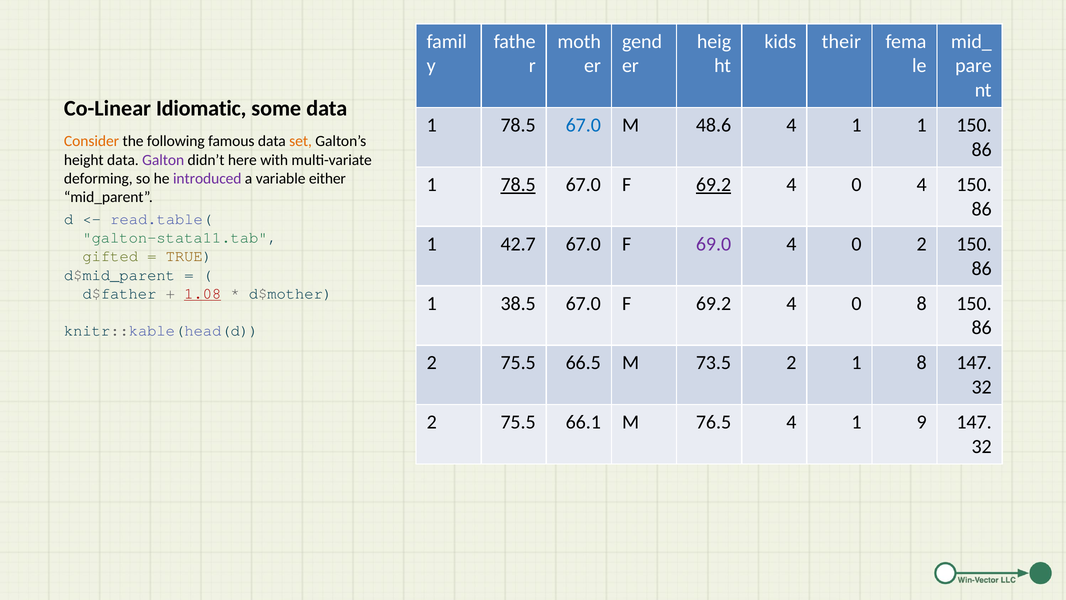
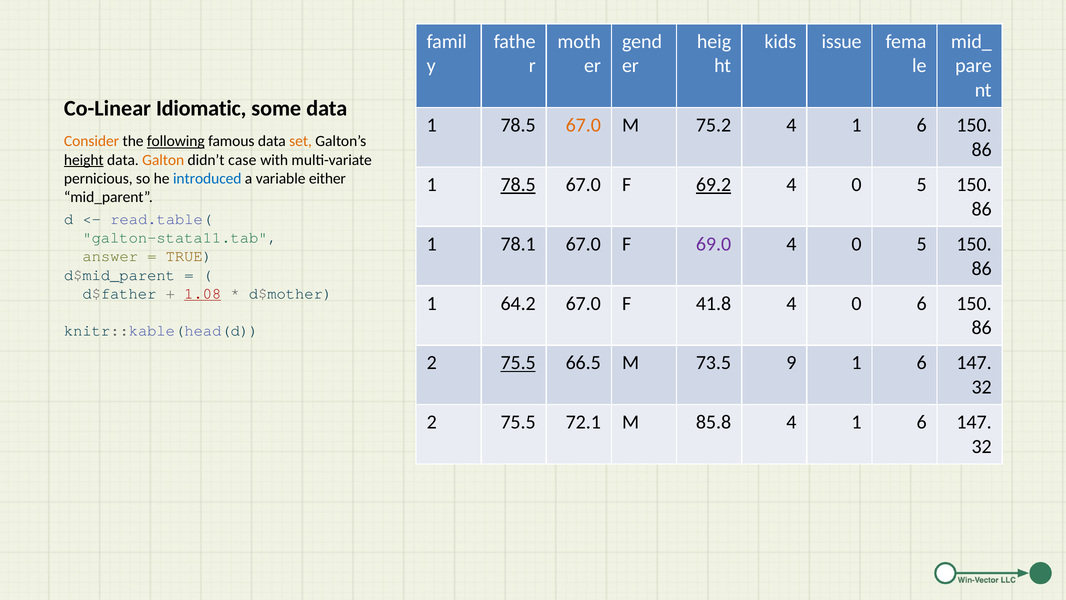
their: their -> issue (842, 41)
67.0 colour: blue -> orange (583, 125)
48.6: 48.6 -> 75.2 (714, 125)
1: 1 -> 6 (922, 125)
following underline: none -> present (176, 141)
height underline: none -> present (84, 160)
Galton colour: purple -> orange (163, 160)
here: here -> case (242, 160)
deforming: deforming -> pernicious (98, 178)
introduced colour: purple -> blue (207, 178)
4: 4 -> 5 (922, 185)
42.7: 42.7 -> 78.1 (518, 244)
2: 2 -> 5 (922, 244)
gifted: gifted -> answer (110, 256)
38.5: 38.5 -> 64.2 (518, 303)
69.2: 69.2 -> 41.8 (714, 303)
0 8: 8 -> 6 (922, 303)
75.5 underline: none -> present (518, 363)
73.5 2: 2 -> 9 (791, 363)
8: 8 -> 6 (922, 363)
66.1: 66.1 -> 72.1 (583, 422)
76.5: 76.5 -> 85.8 (714, 422)
9: 9 -> 6 (922, 422)
